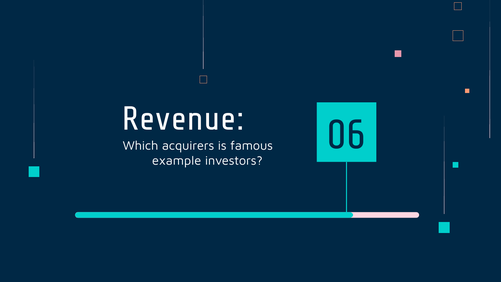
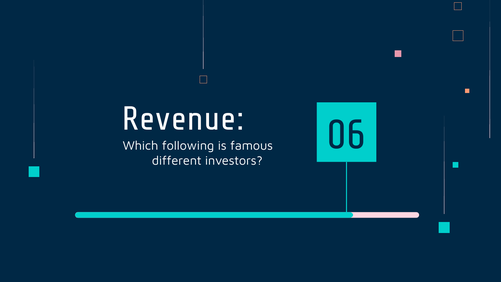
acquirers: acquirers -> following (188, 146)
example: example -> different (177, 161)
